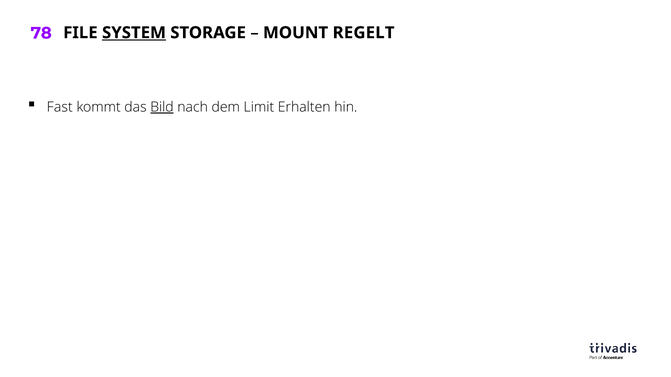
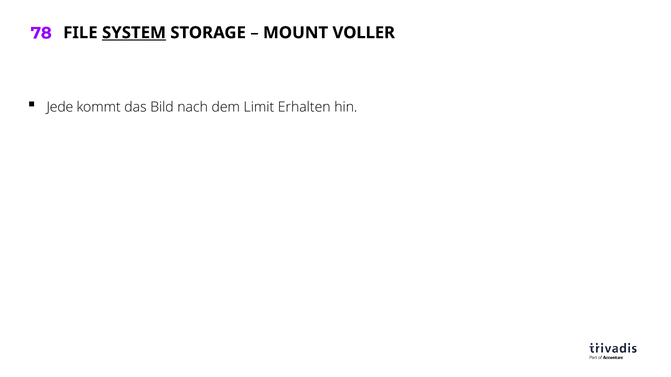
REGELT: REGELT -> VOLLER (364, 33)
Fast: Fast -> Jede (60, 107)
Bild underline: present -> none (162, 107)
